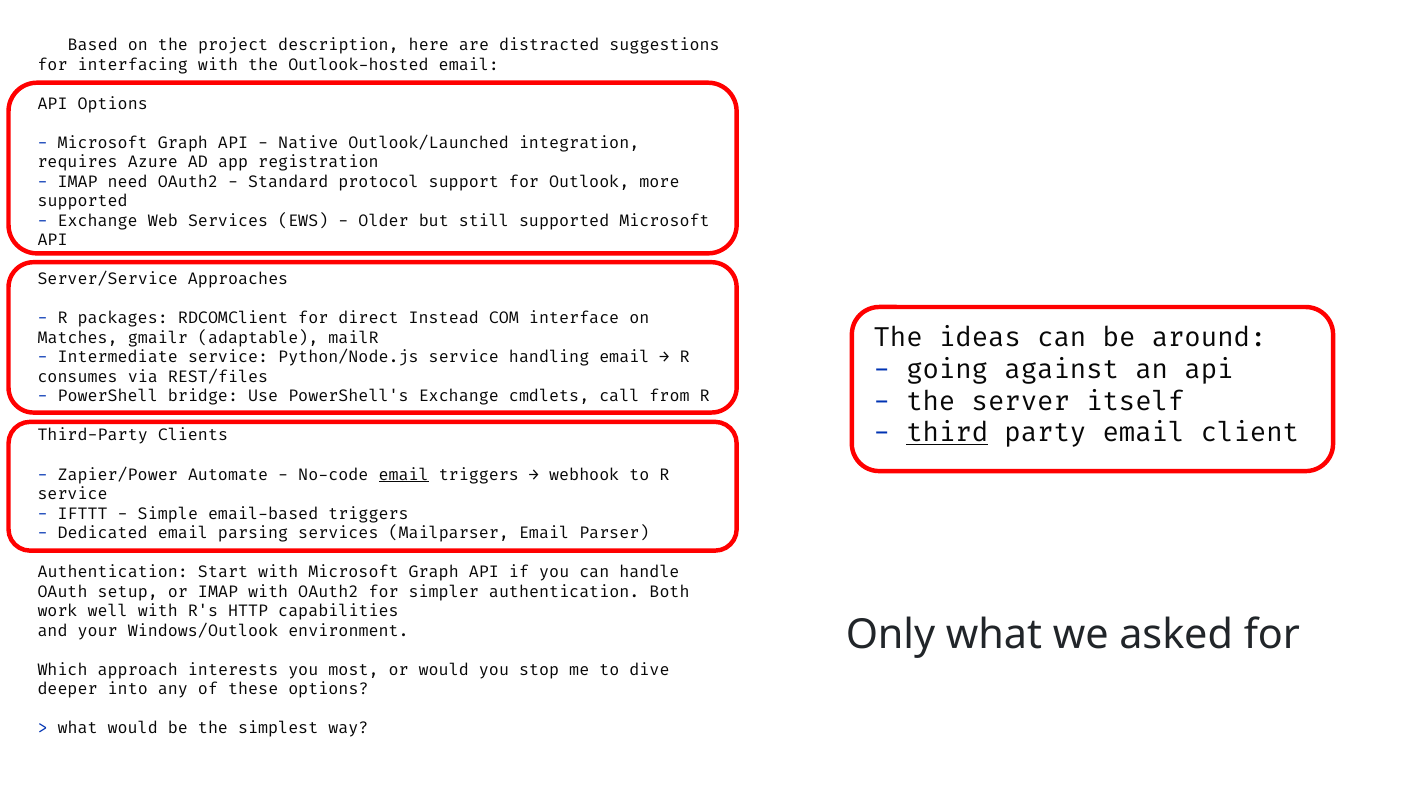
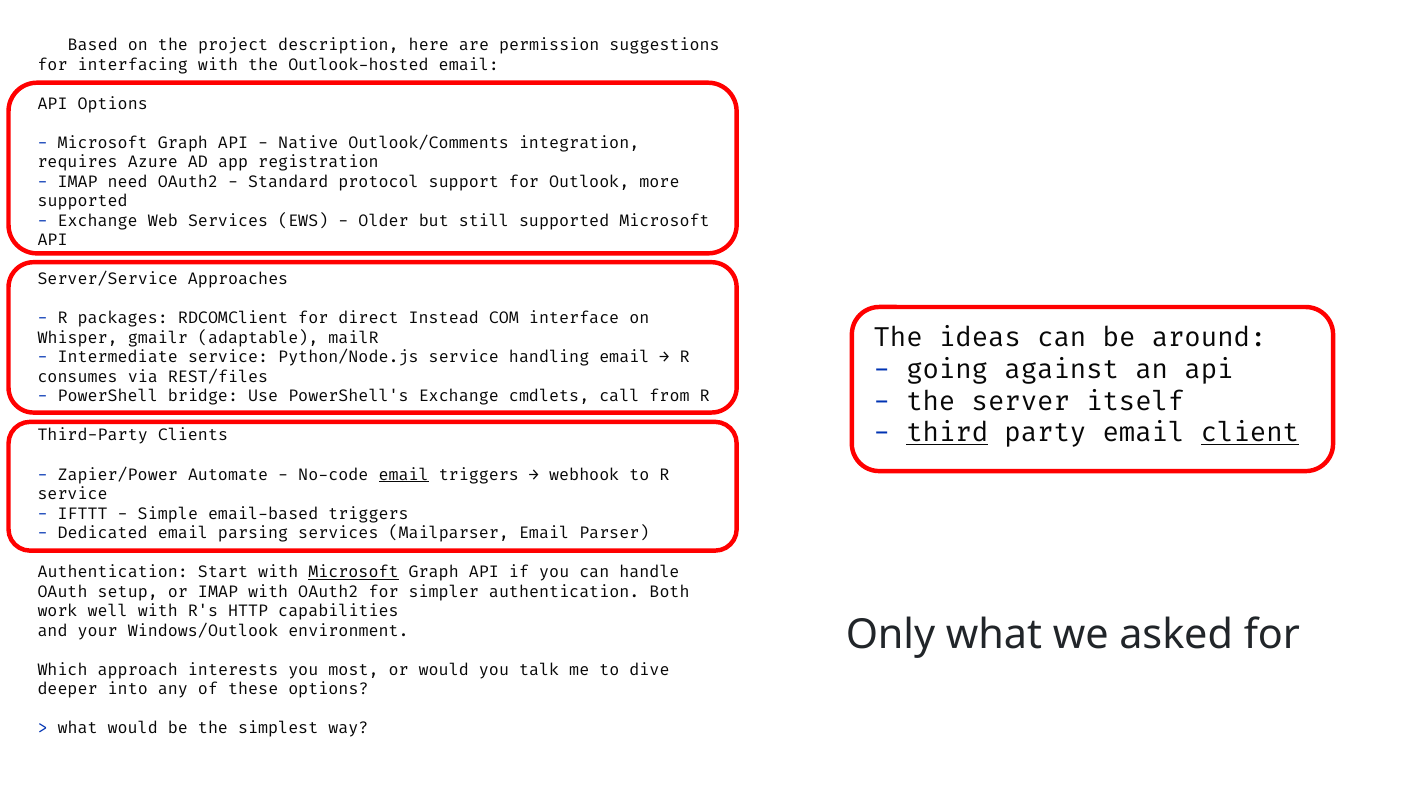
distracted: distracted -> permission (549, 45)
Outlook/Launched: Outlook/Launched -> Outlook/Comments (429, 143)
Matches: Matches -> Whisper (78, 338)
client underline: none -> present (1250, 433)
Microsoft underline: none -> present (353, 572)
stop: stop -> talk (539, 670)
